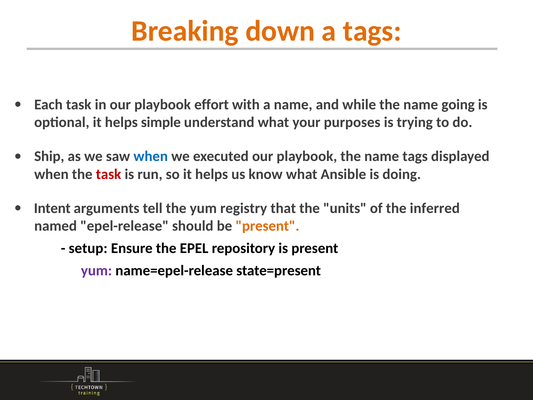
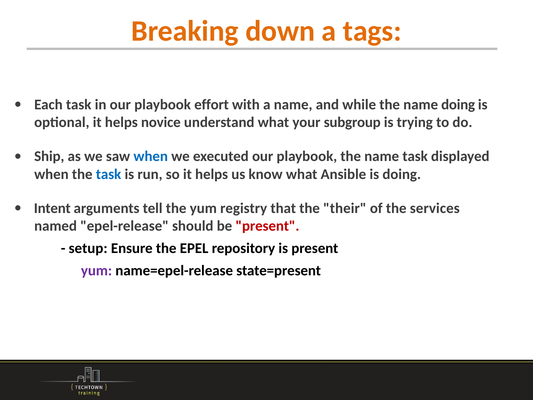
name going: going -> doing (458, 104)
simple: simple -> novice (161, 122)
purposes: purposes -> subgroup (352, 122)
name tags: tags -> task (415, 156)
task colour: red -> blue (109, 174)
units: units -> their (345, 208)
inferred: inferred -> services (435, 208)
present colour: orange -> red (267, 226)
